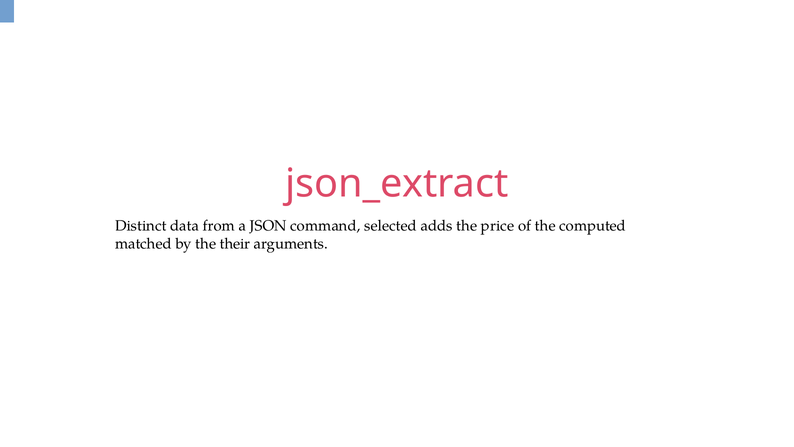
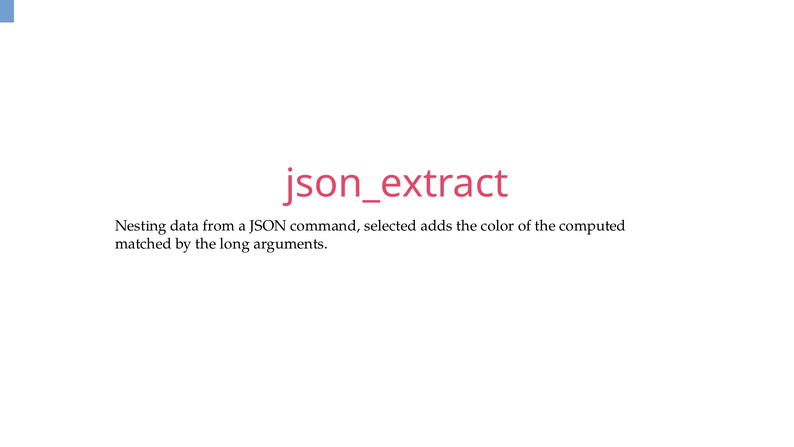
Distinct: Distinct -> Nesting (141, 226)
price: price -> color (498, 226)
their: their -> long (235, 243)
